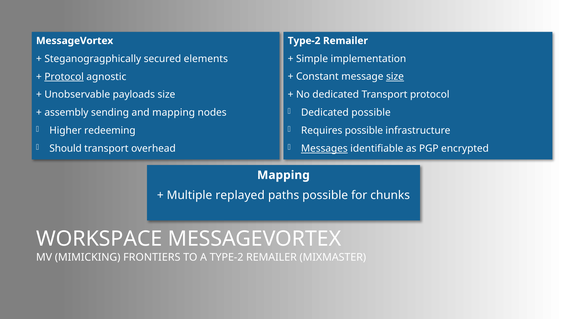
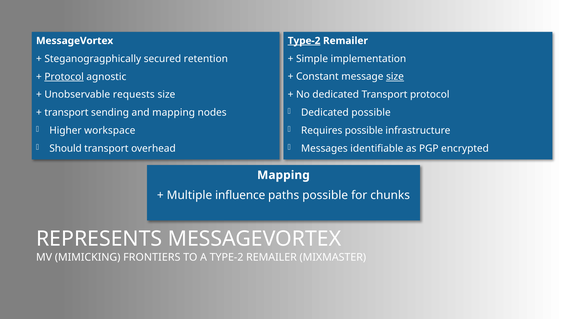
Type-2 underline: none -> present (304, 41)
elements: elements -> retention (206, 59)
payloads: payloads -> requests (134, 95)
assembly: assembly -> transport (66, 113)
redeeming: redeeming -> workspace (110, 131)
Messages underline: present -> none (324, 149)
replayed: replayed -> influence (240, 195)
WORKSPACE: WORKSPACE -> REPRESENTS (99, 239)
